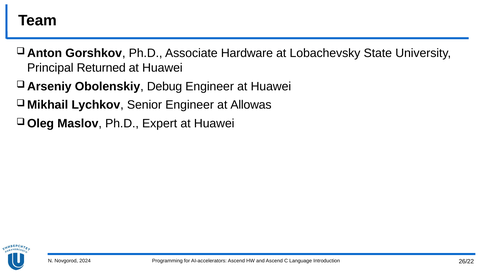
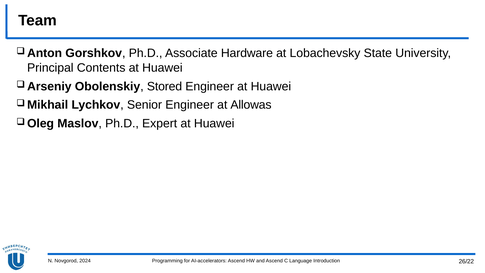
Returned: Returned -> Contents (101, 68)
Debug: Debug -> Stored (165, 86)
